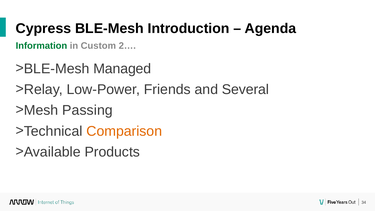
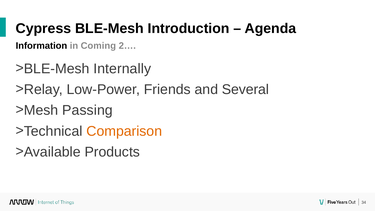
Information colour: green -> black (41, 46)
Custom: Custom -> Coming (98, 46)
Managed: Managed -> Internally (122, 69)
